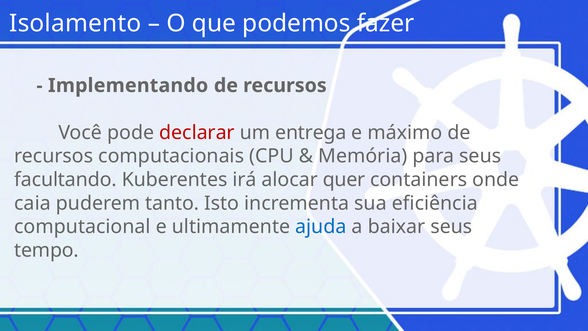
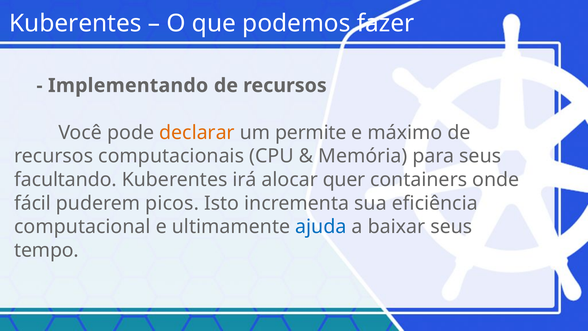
Isolamento: Isolamento -> Kuberentes (75, 23)
declarar colour: red -> orange (197, 133)
entrega: entrega -> permite (311, 133)
caia: caia -> fácil (33, 203)
tanto: tanto -> picos (172, 203)
